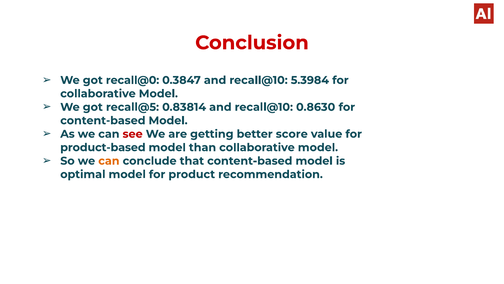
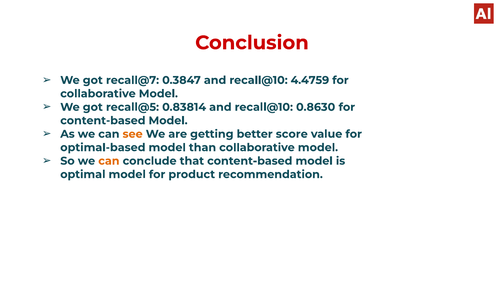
recall@0: recall@0 -> recall@7 (133, 80)
5.3984: 5.3984 -> 4.4759 (310, 80)
see colour: red -> orange (133, 134)
product-based: product-based -> optimal-based (103, 147)
